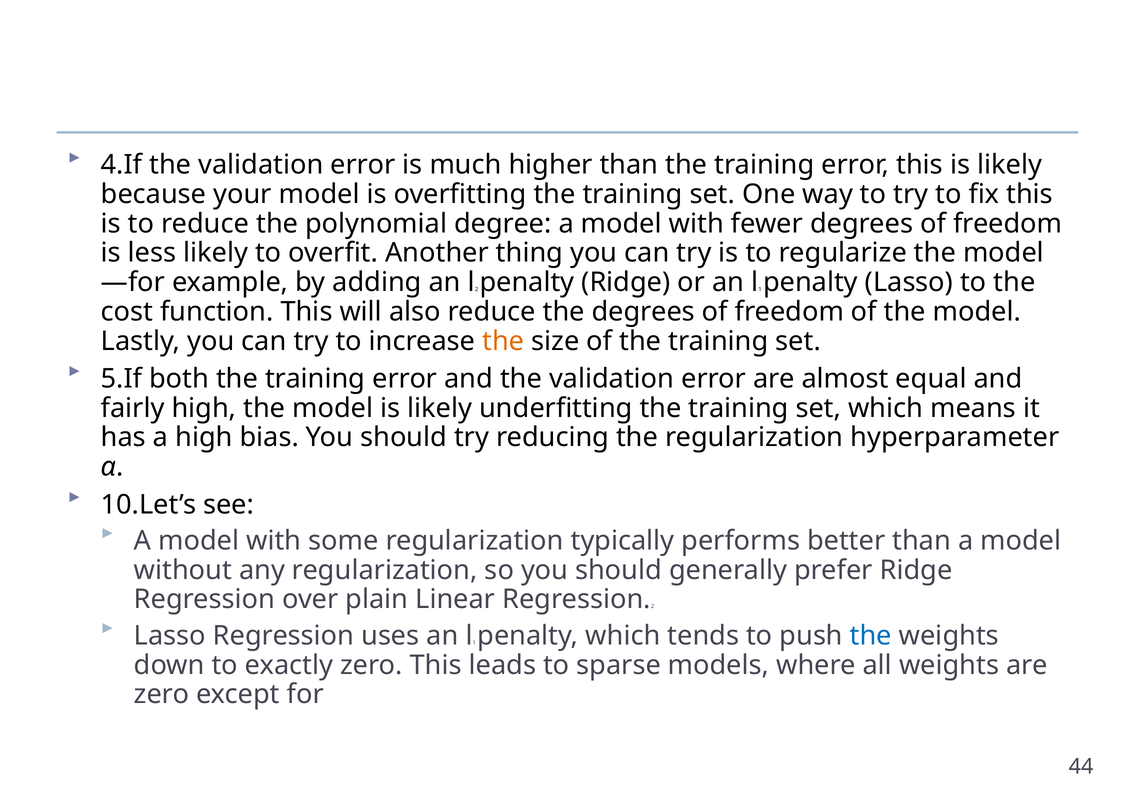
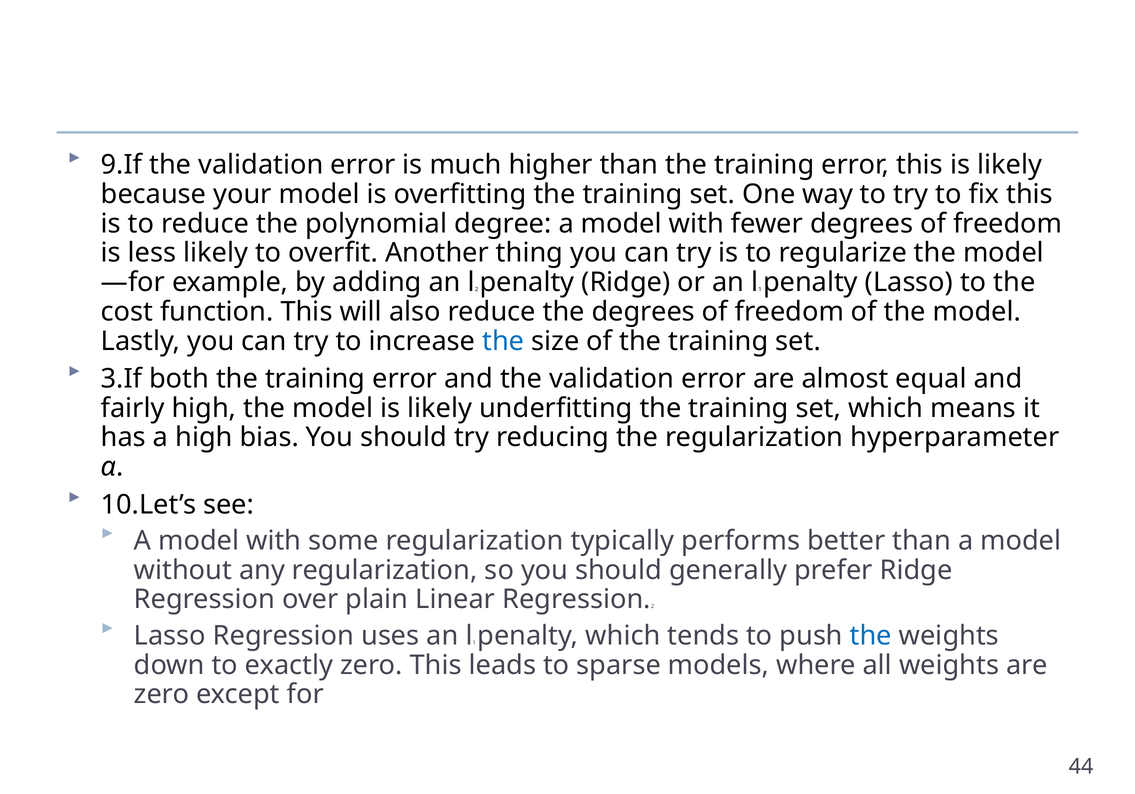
4.If: 4.If -> 9.If (122, 165)
the colour: orange -> blue (503, 341)
5.If: 5.If -> 3.If (122, 379)
